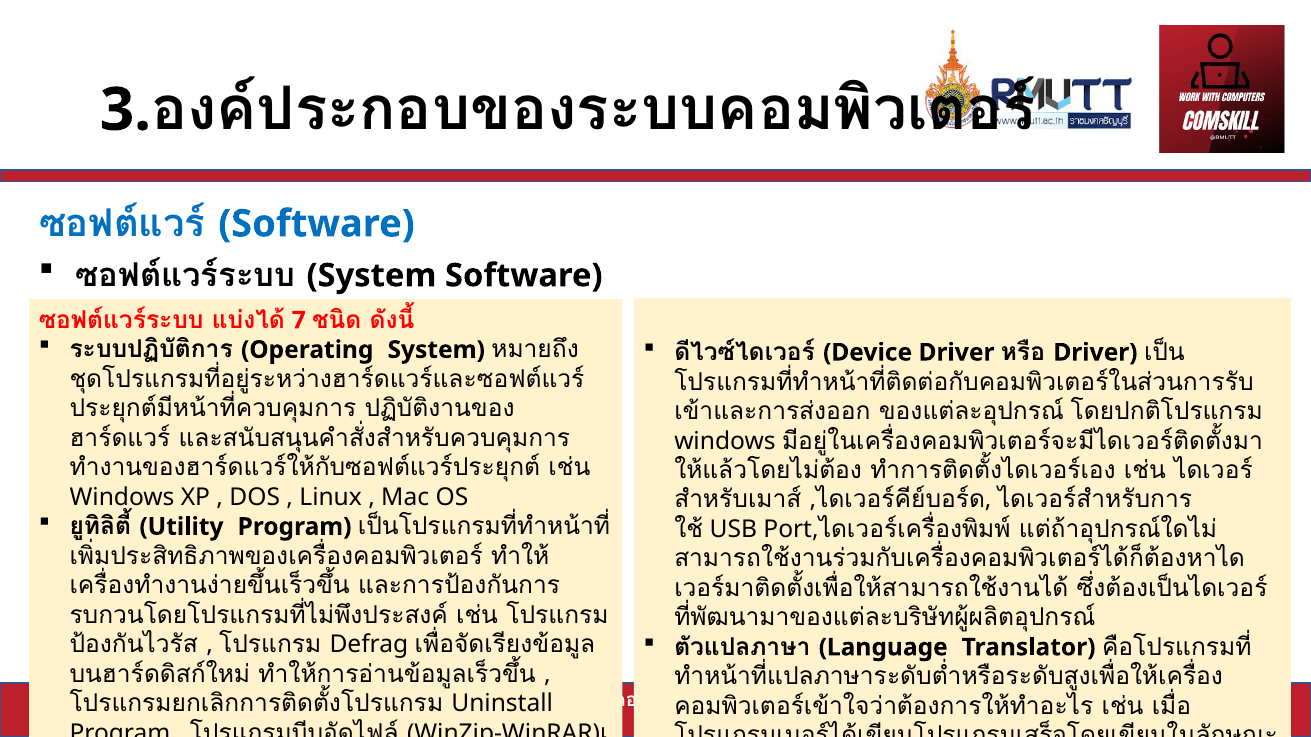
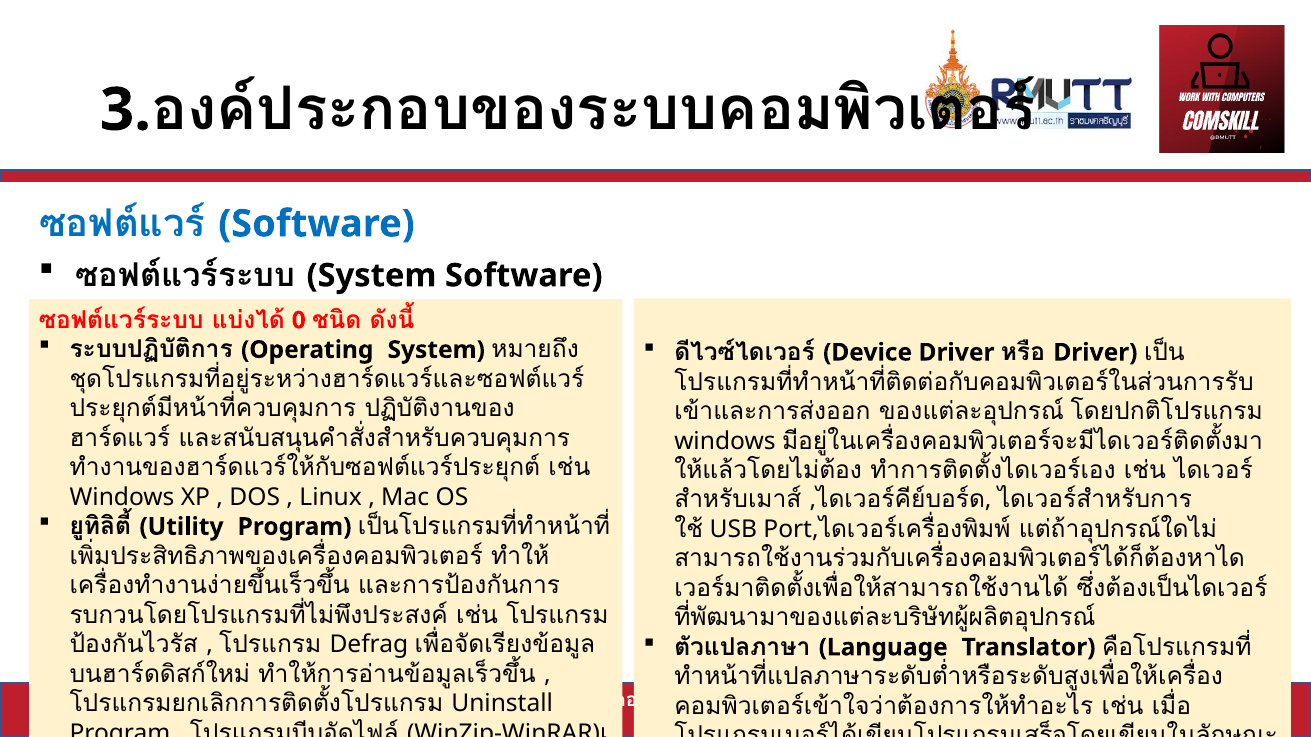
7: 7 -> 0 (299, 320)
